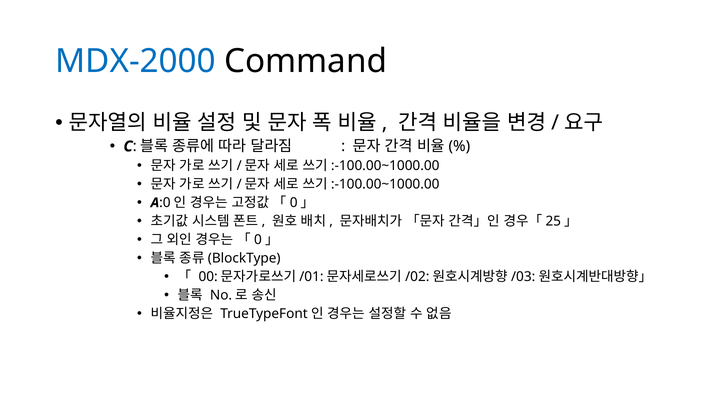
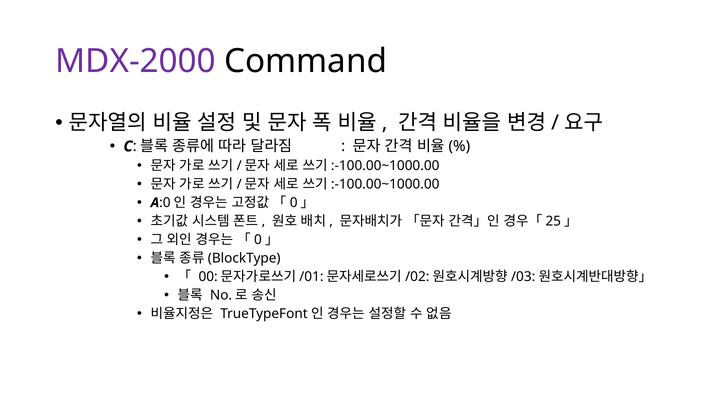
MDX-2000 colour: blue -> purple (135, 61)
